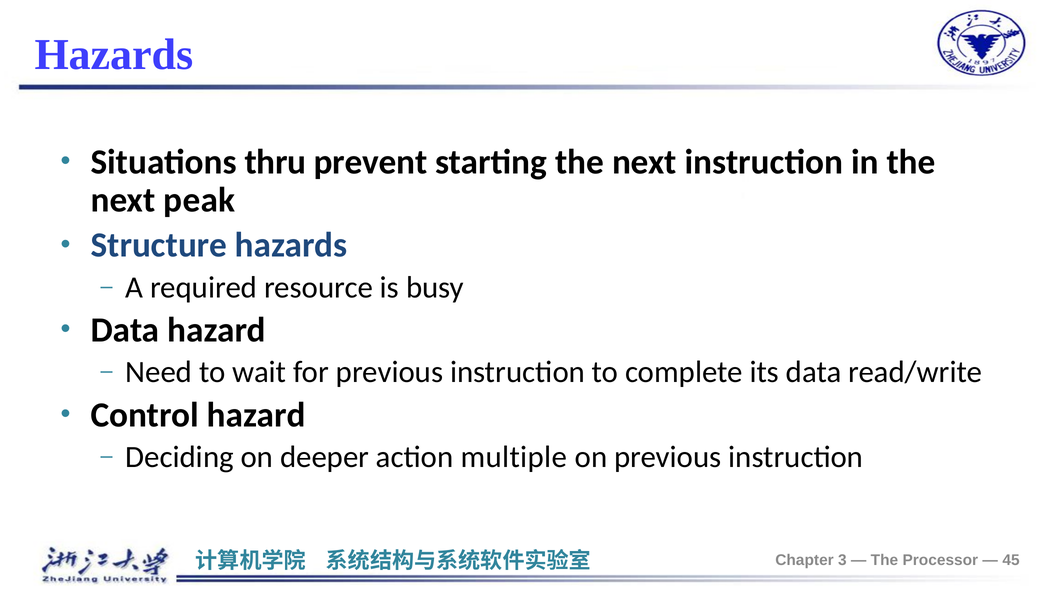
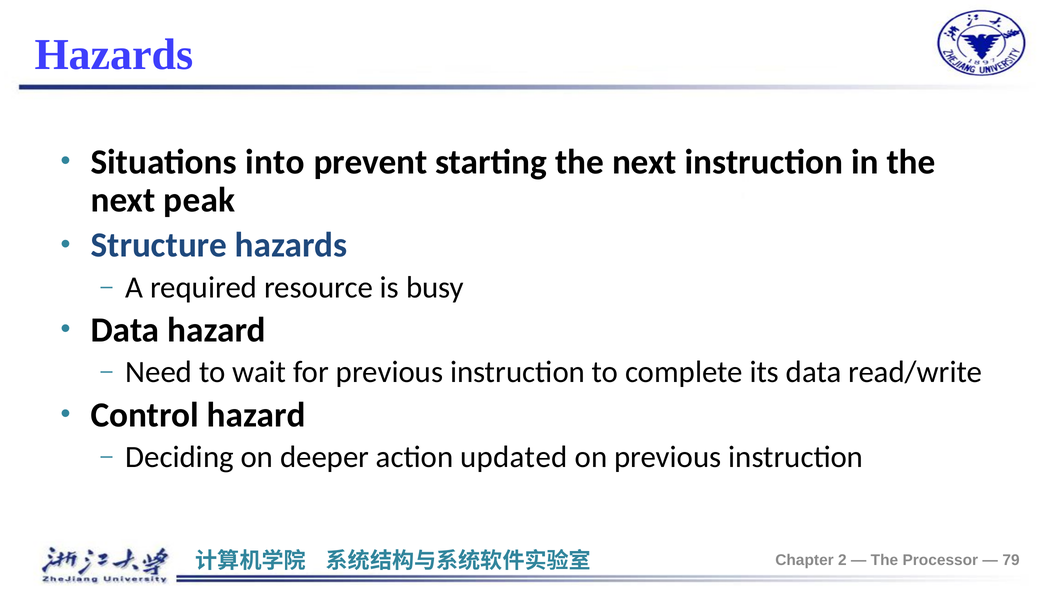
thru: thru -> into (275, 162)
multiple: multiple -> updated (514, 457)
3: 3 -> 2 (842, 560)
45: 45 -> 79 (1011, 560)
